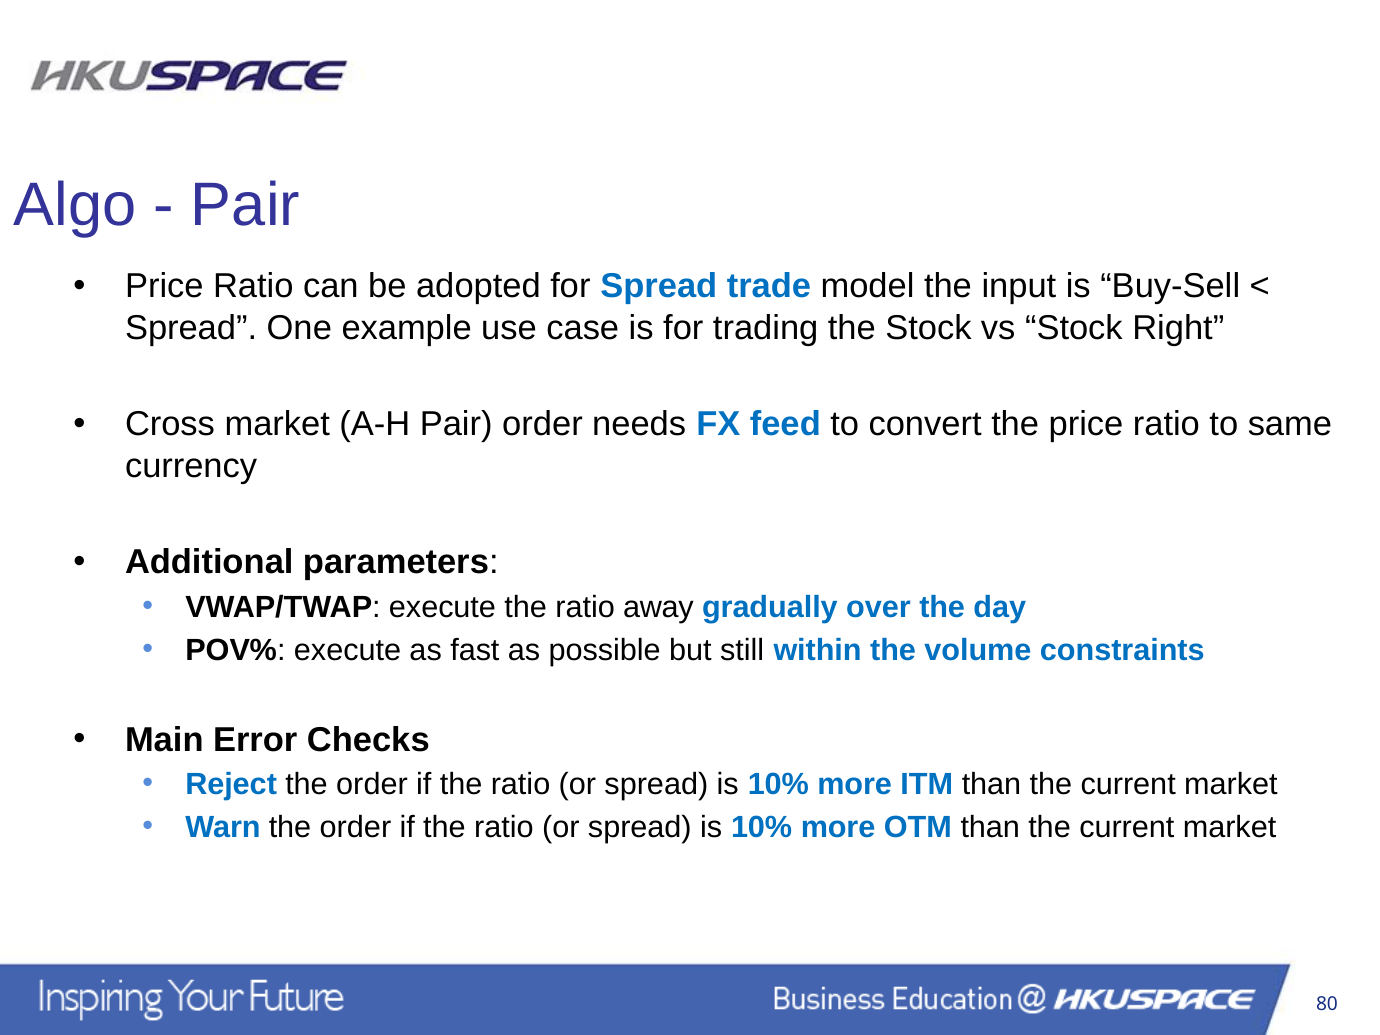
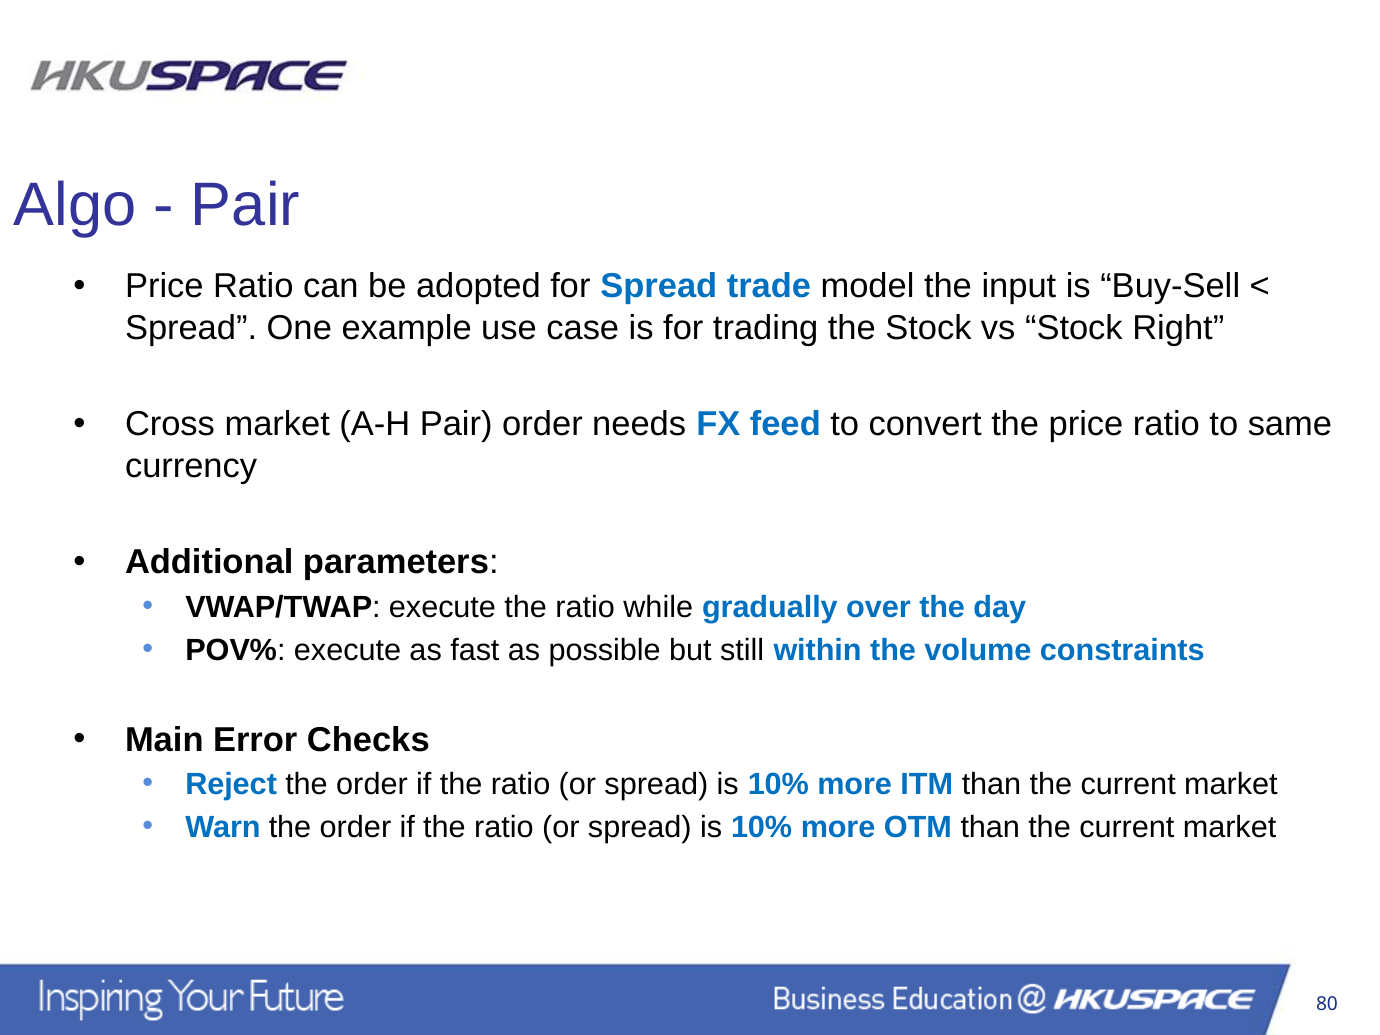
away: away -> while (658, 608)
